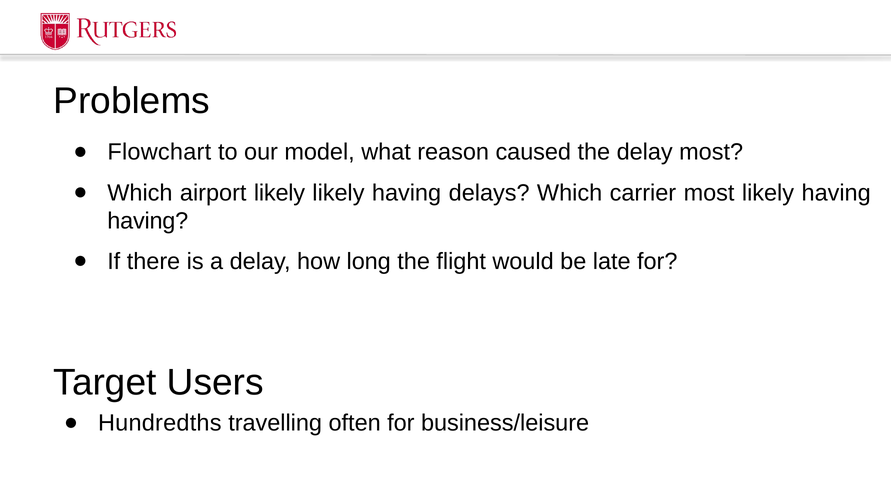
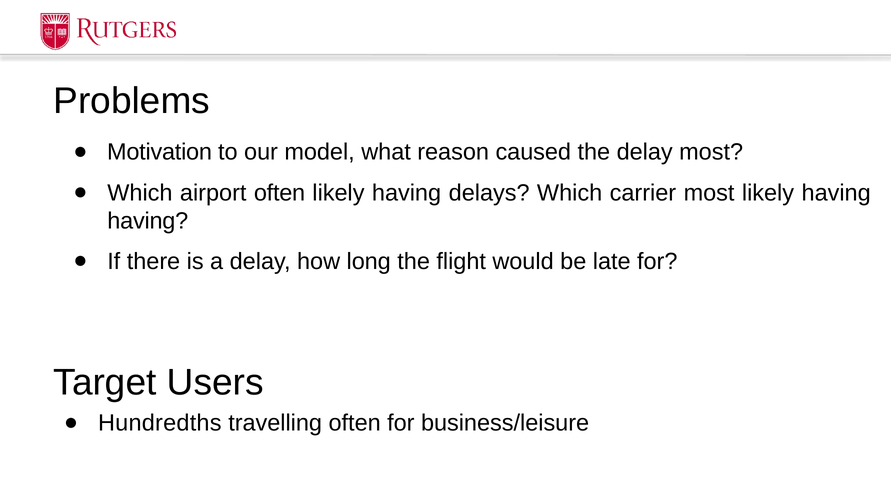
Flowchart: Flowchart -> Motivation (160, 152)
airport likely: likely -> often (280, 193)
